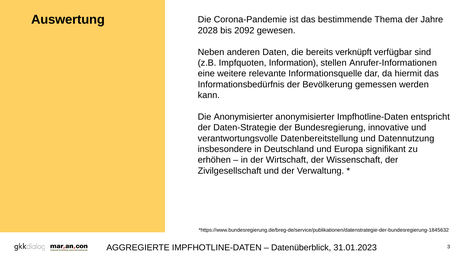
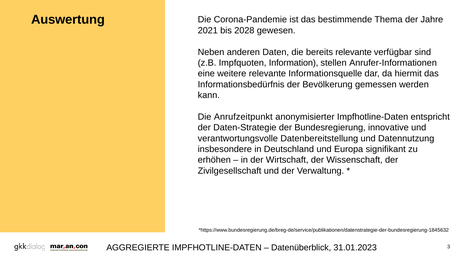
2028: 2028 -> 2021 (208, 31)
2092: 2092 -> 2028 (244, 31)
bereits verknüpft: verknüpft -> relevante (354, 52)
Die Anonymisierter: Anonymisierter -> Anrufzeitpunkt (243, 117)
